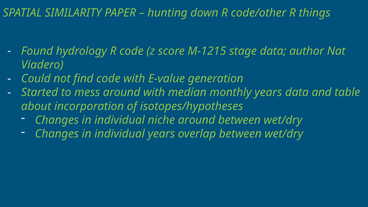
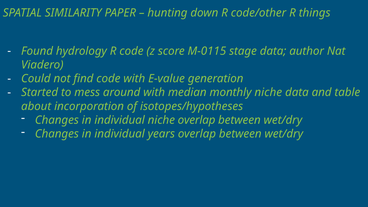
M-1215: M-1215 -> M-0115 (207, 51)
monthly years: years -> niche (268, 92)
niche around: around -> overlap (197, 120)
